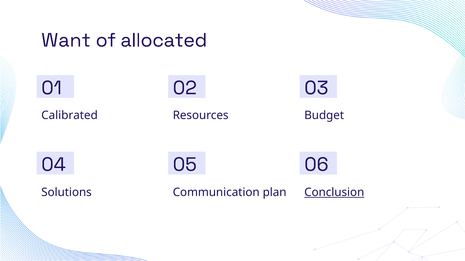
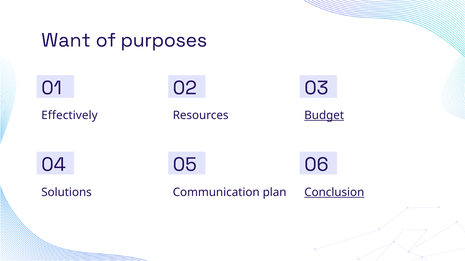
allocated: allocated -> purposes (164, 40)
Calibrated: Calibrated -> Effectively (69, 115)
Budget underline: none -> present (324, 115)
